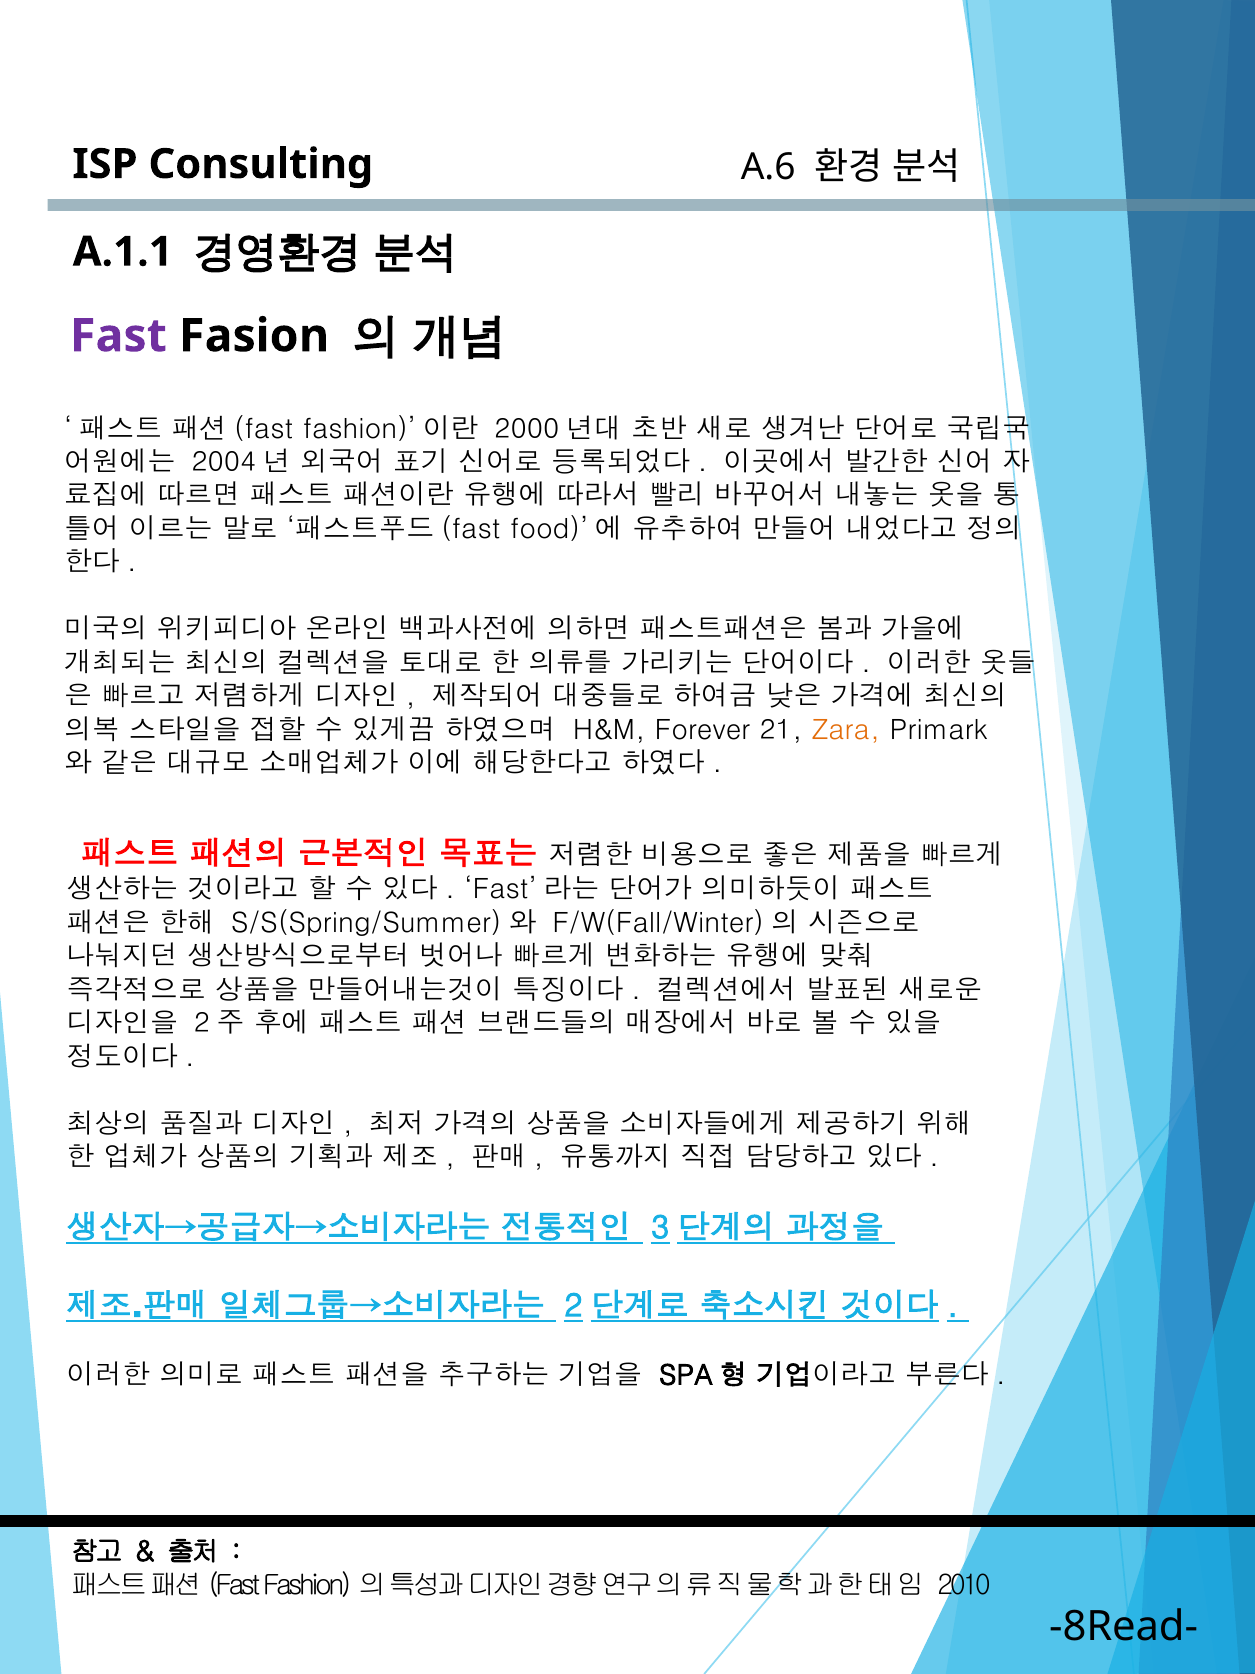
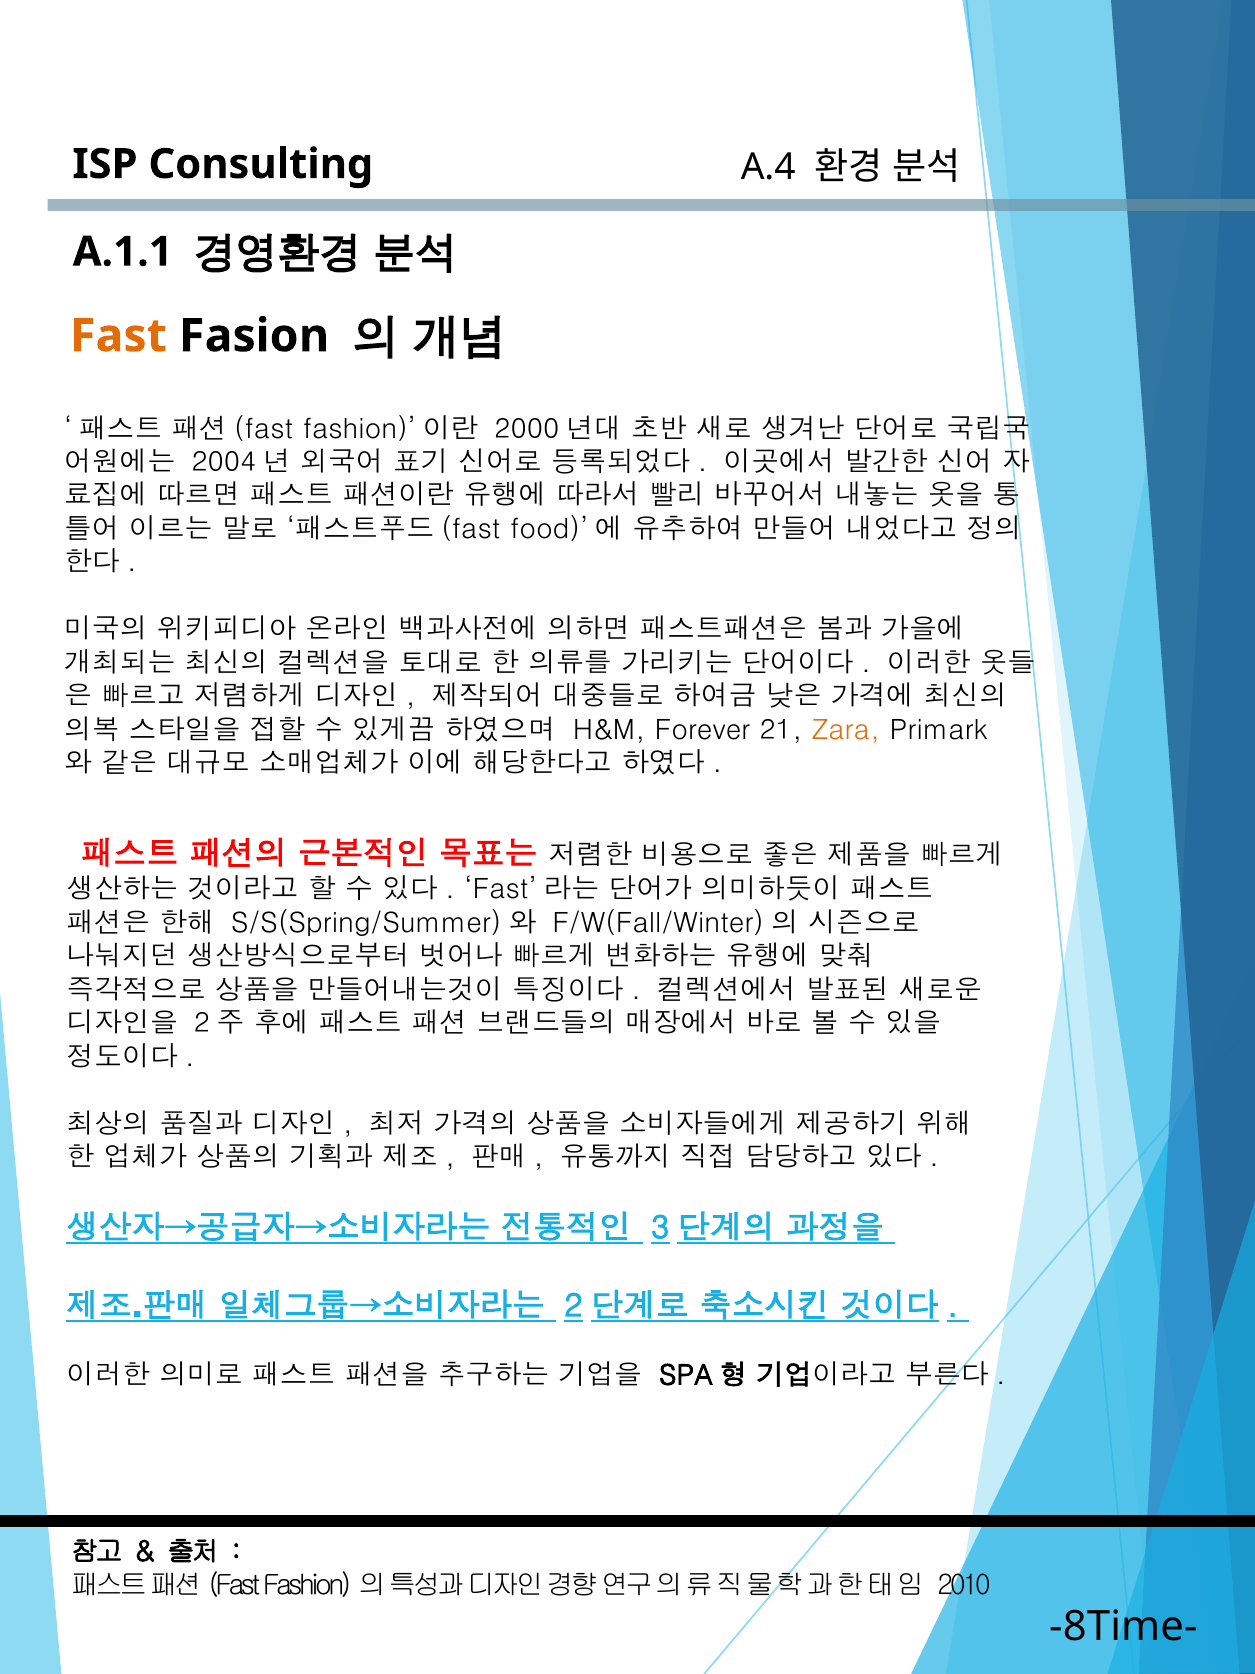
A.6: A.6 -> A.4 (768, 167)
Fast colour: purple -> orange (118, 336)
-8Read-: -8Read- -> -8Time- (1123, 1626)
